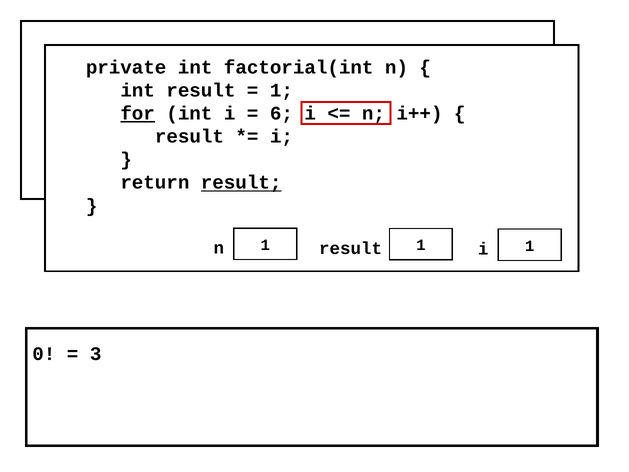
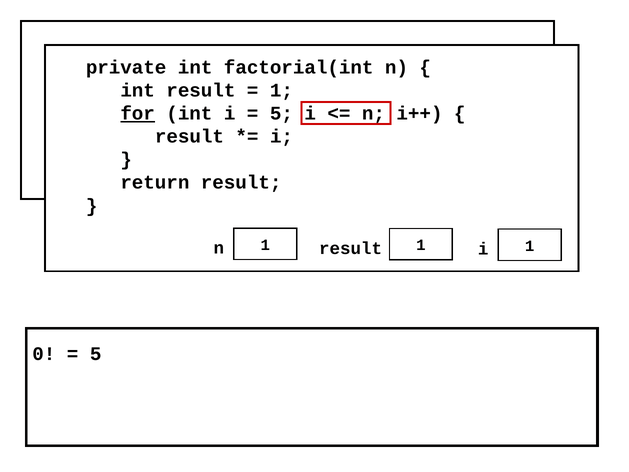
6: 6 -> 5 (281, 113)
result underline: present -> none (241, 183)
3: 3 -> 5 (96, 354)
